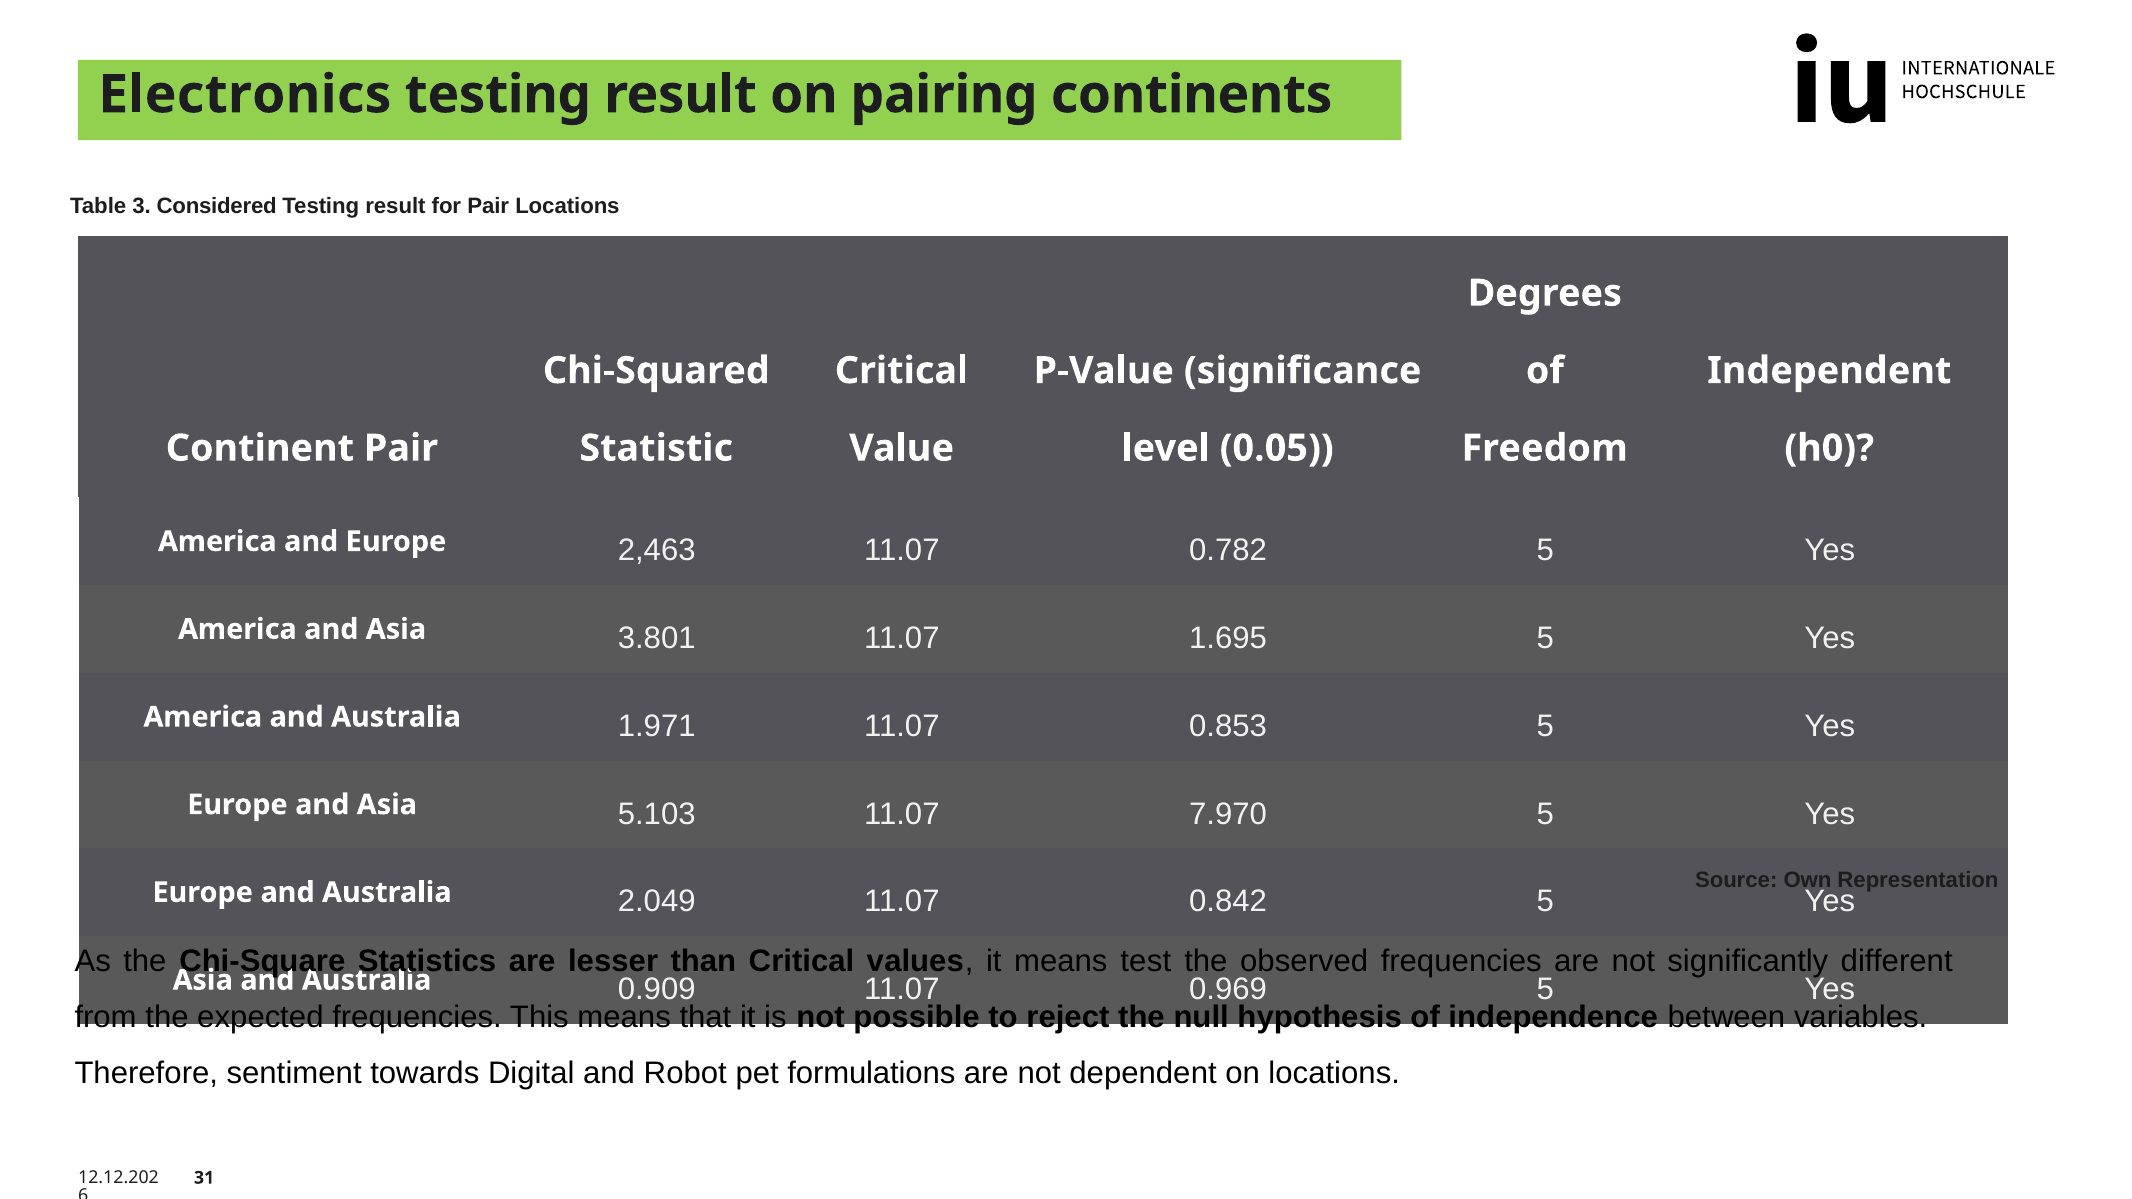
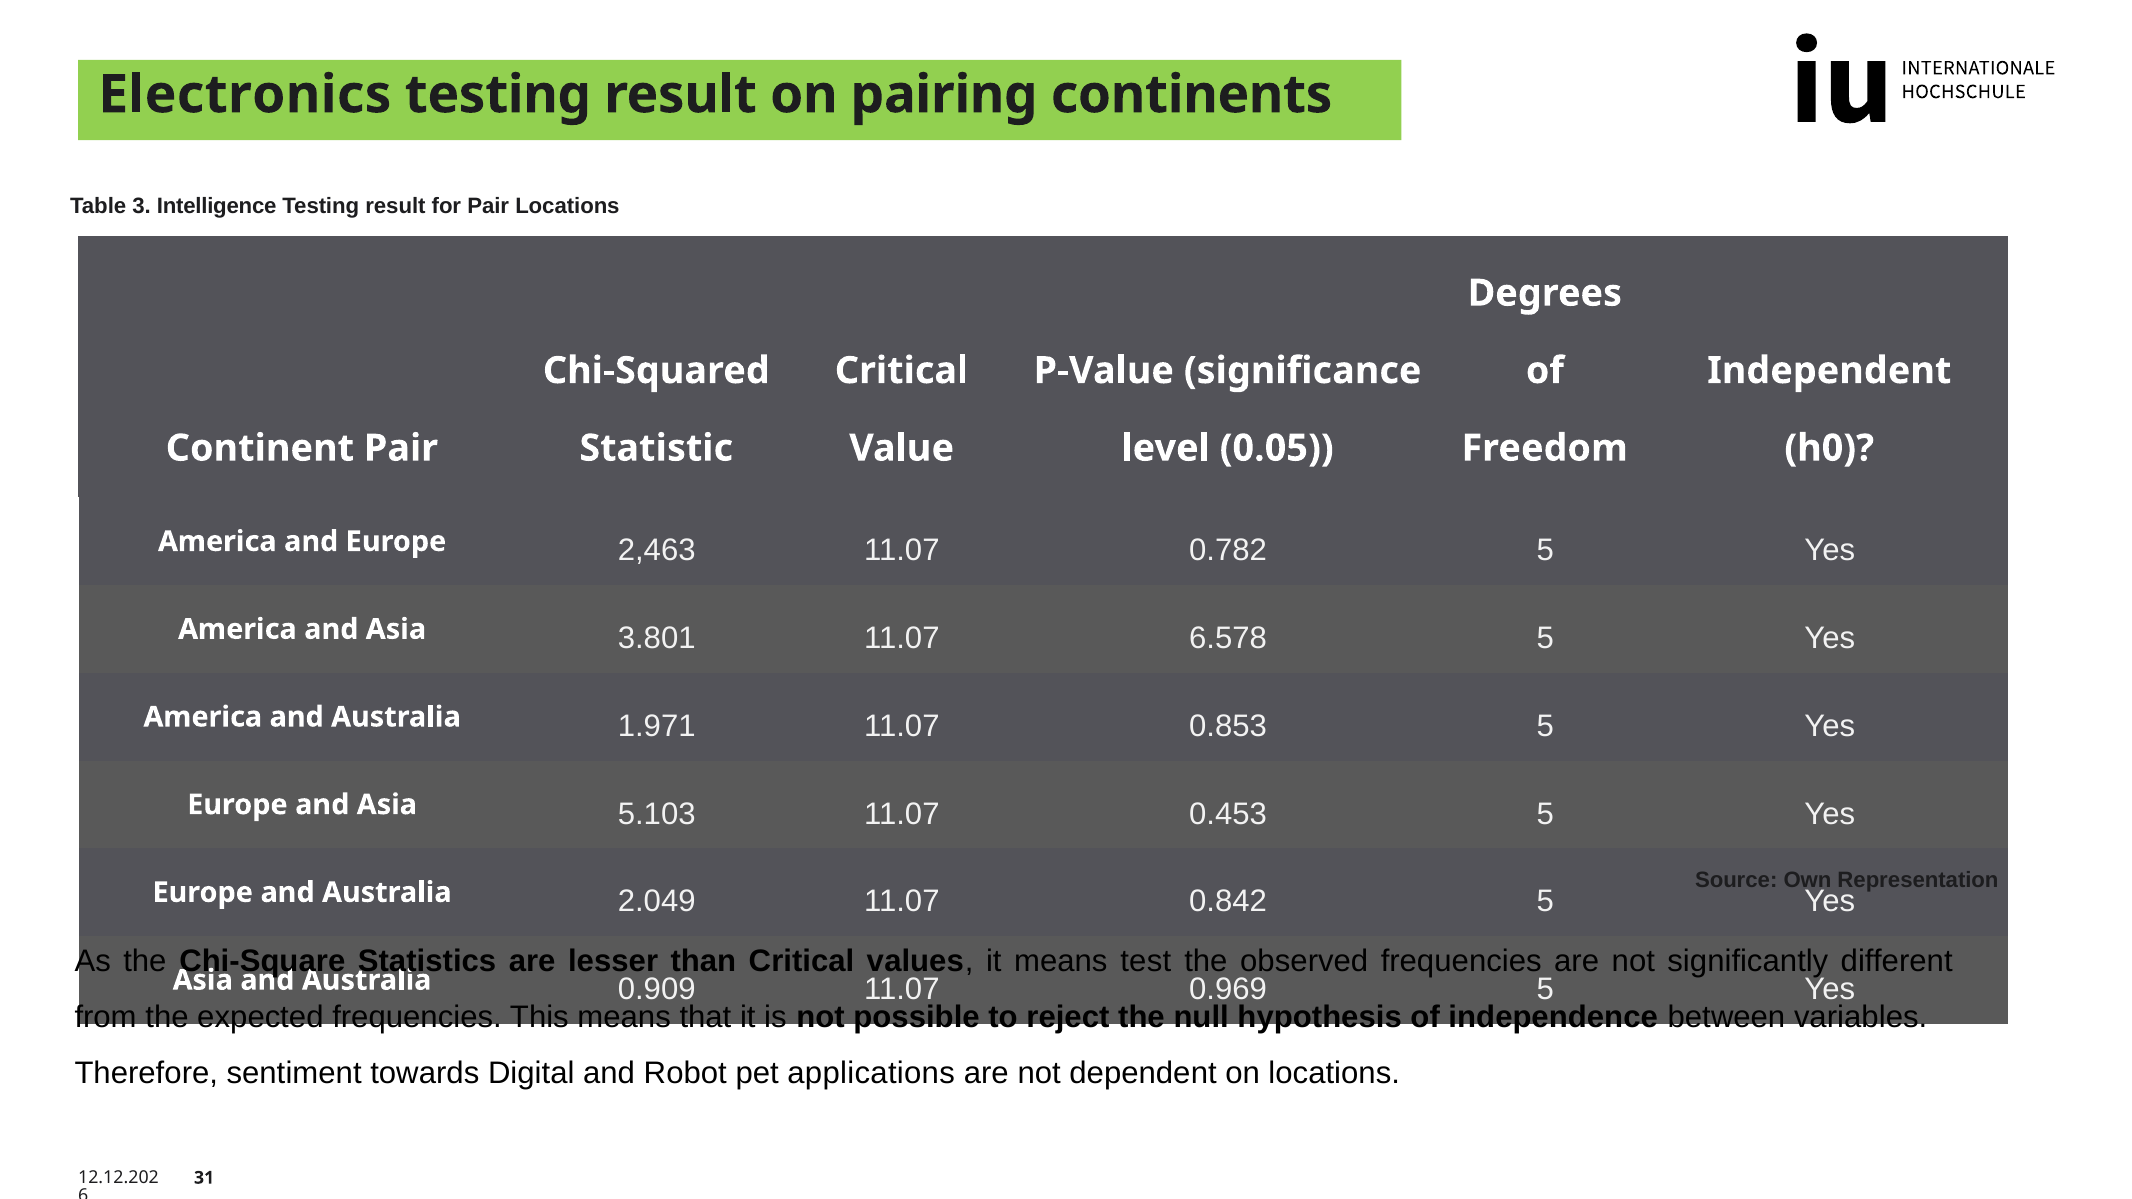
Considered: Considered -> Intelligence (217, 206)
1.695: 1.695 -> 6.578 (1228, 638)
7.970: 7.970 -> 0.453 (1228, 814)
formulations: formulations -> applications (871, 1074)
